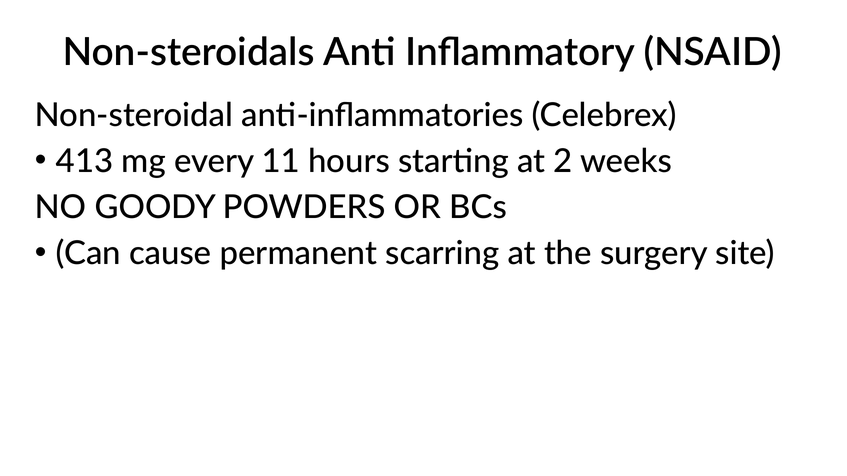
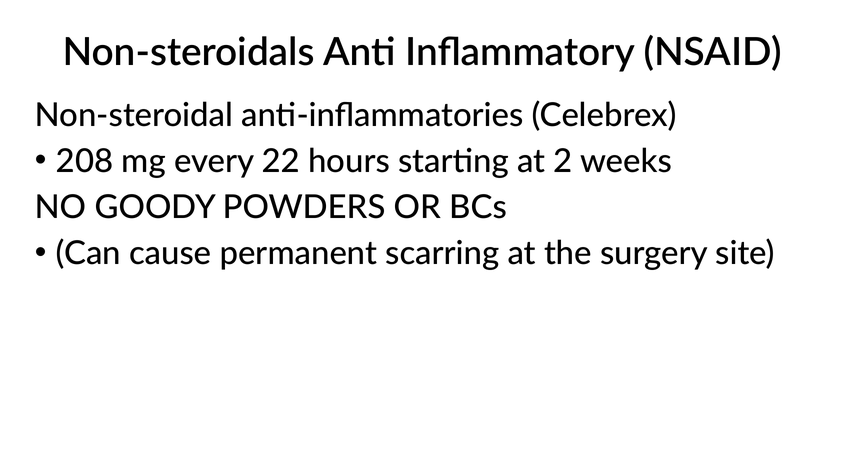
413: 413 -> 208 (85, 161)
11: 11 -> 22 (281, 161)
